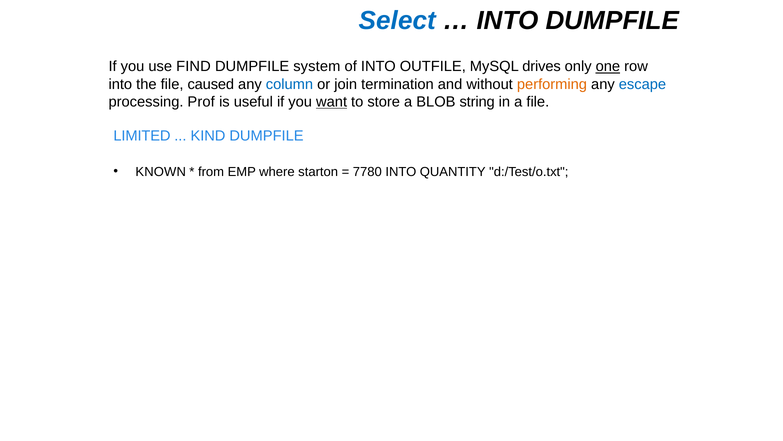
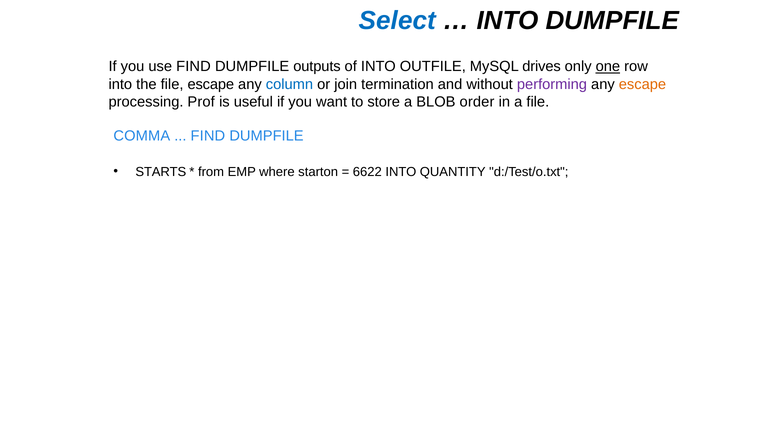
system: system -> outputs (317, 67)
file caused: caused -> escape (211, 84)
performing colour: orange -> purple (552, 84)
escape colour: blue -> orange (642, 84)
want underline: present -> none (332, 102)
string: string -> order (477, 102)
LIMITED: LIMITED -> COMMA (142, 136)
KIND: KIND -> FIND (208, 136)
KNOWN: KNOWN -> STARTS (161, 172)
7780: 7780 -> 6622 (367, 172)
